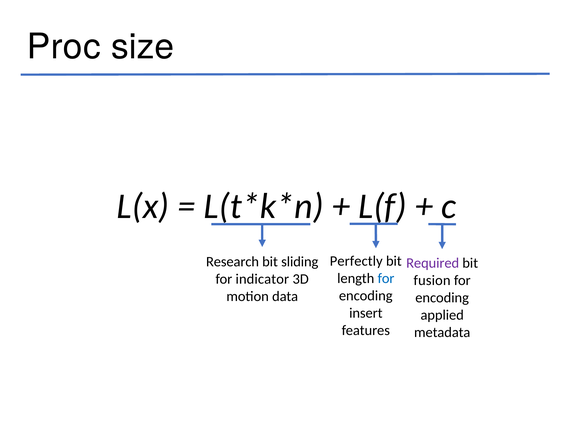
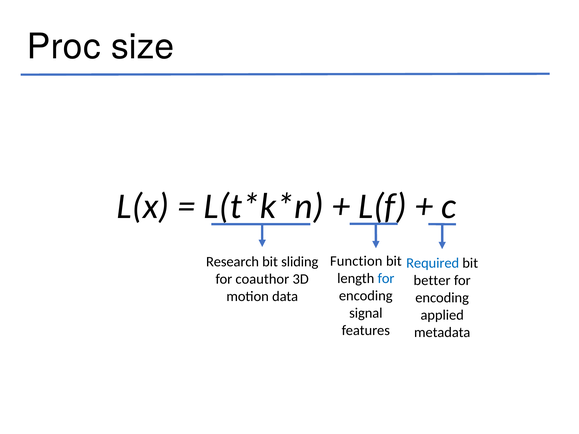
Perfectly: Perfectly -> Function (356, 261)
Required colour: purple -> blue (433, 263)
indicator: indicator -> coauthor (262, 279)
fusion: fusion -> better (432, 280)
insert: insert -> signal (366, 313)
